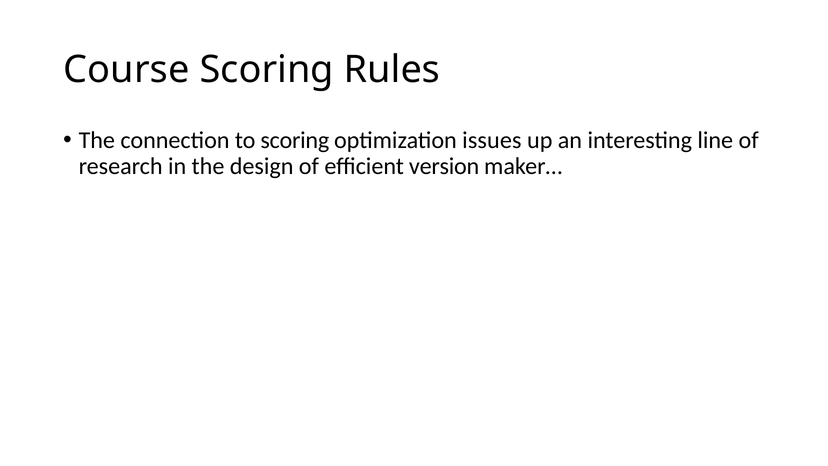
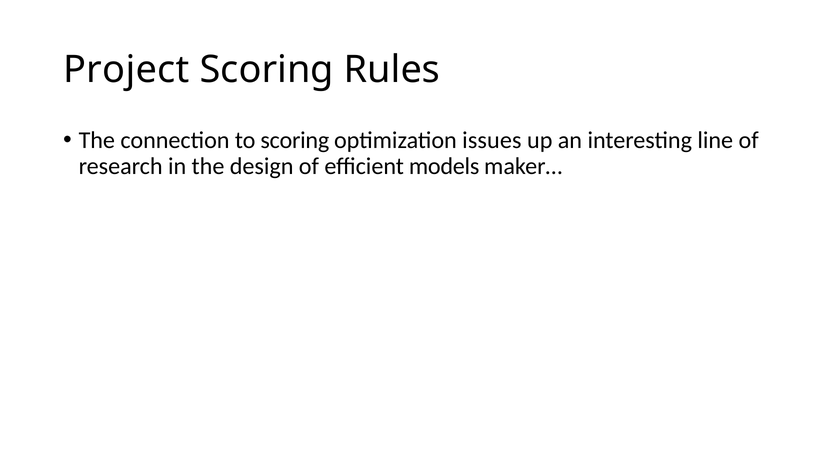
Course: Course -> Project (126, 70)
version: version -> models (444, 166)
